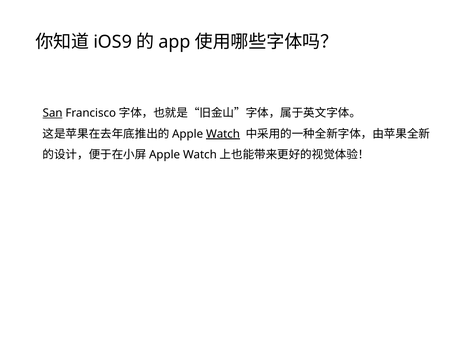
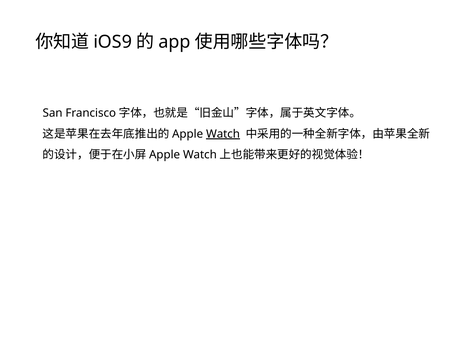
San underline: present -> none (53, 113)
